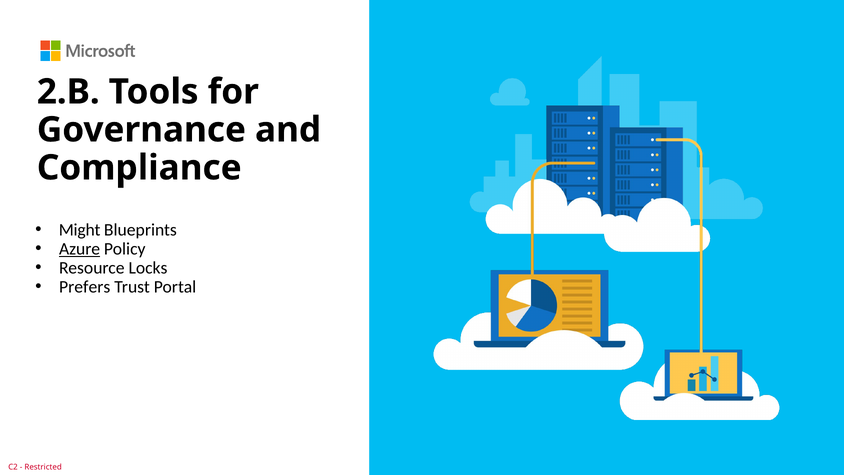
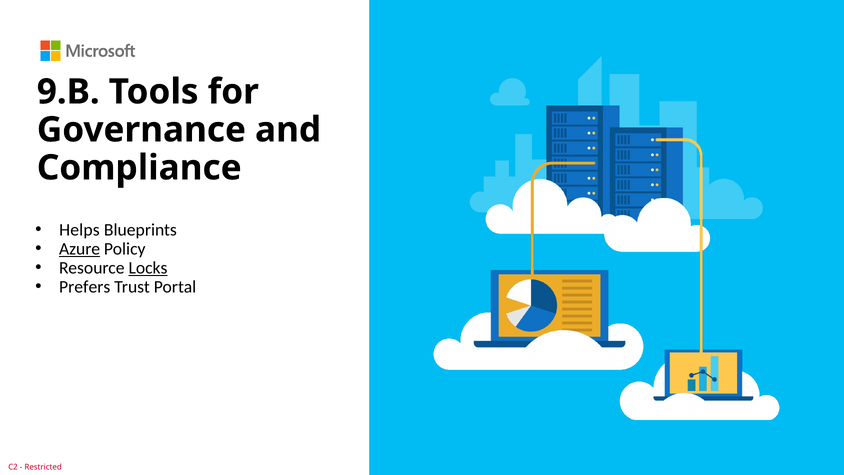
2.B: 2.B -> 9.B (68, 92)
Might: Might -> Helps (79, 230)
Locks underline: none -> present (148, 268)
